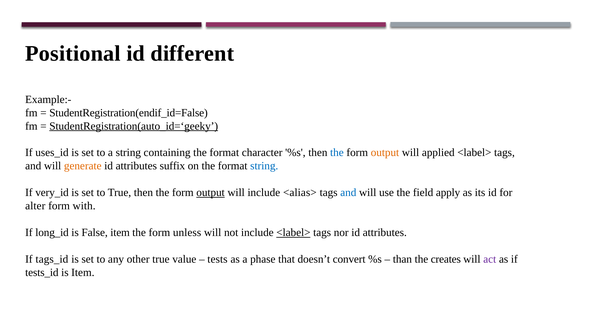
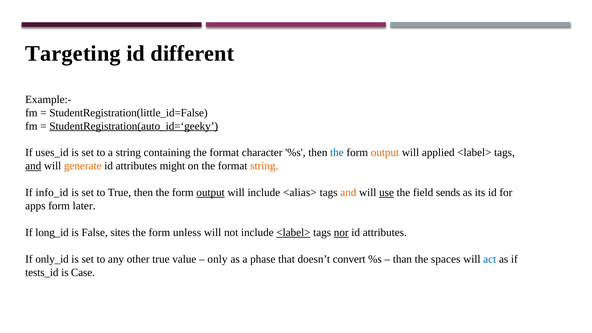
Positional: Positional -> Targeting (73, 54)
StudentRegistration(endif_id=False: StudentRegistration(endif_id=False -> StudentRegistration(little_id=False (128, 113)
and underline: none -> present (33, 166)
suffix: suffix -> might (172, 166)
string colour: blue -> orange (264, 166)
very_id: very_id -> info_id (52, 193)
and colour: blue -> orange (348, 193)
use underline: none -> present (386, 193)
apply: apply -> sends (448, 193)
alter: alter -> apps (35, 206)
with: with -> later (84, 206)
False item: item -> sites (120, 233)
nor underline: none -> present (341, 233)
tags_id: tags_id -> only_id (52, 259)
tests: tests -> only (217, 259)
creates: creates -> spaces (446, 259)
act colour: purple -> blue (490, 259)
is Item: Item -> Case (83, 273)
